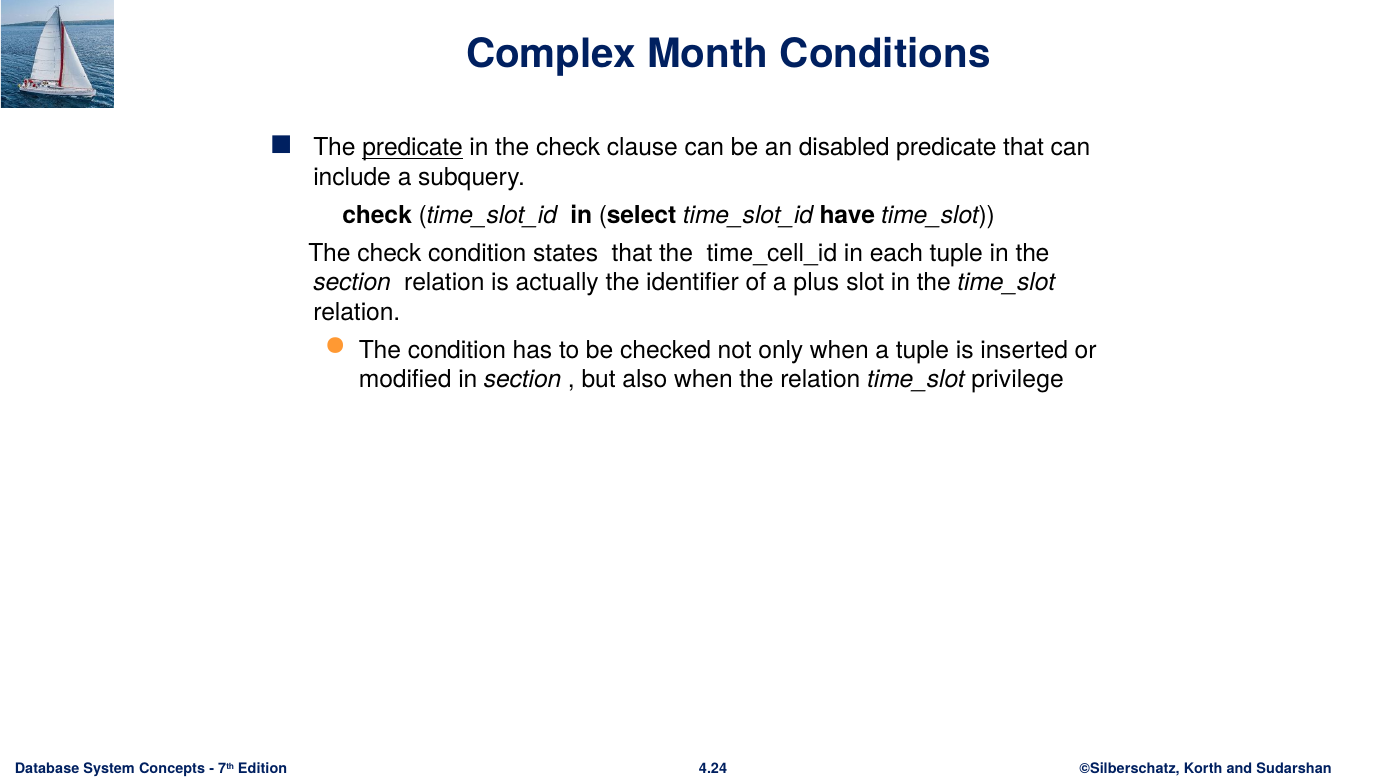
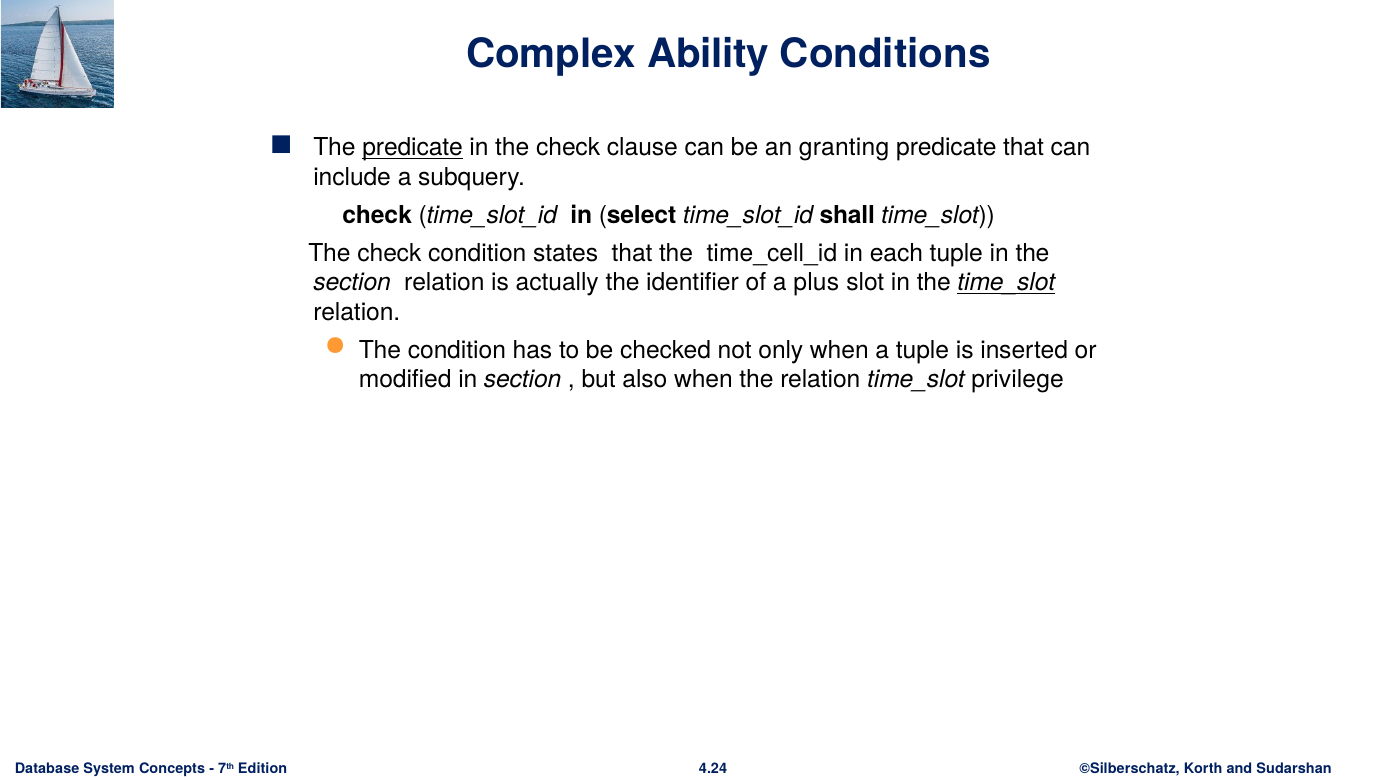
Month: Month -> Ability (708, 54)
disabled: disabled -> granting (844, 148)
have: have -> shall (847, 215)
time_slot underline: none -> present (1006, 283)
